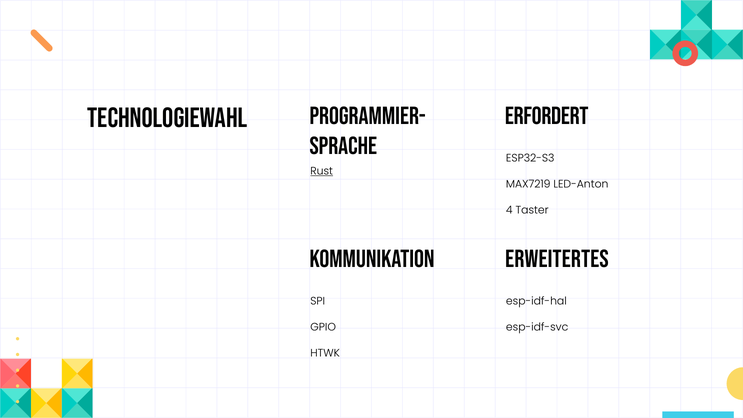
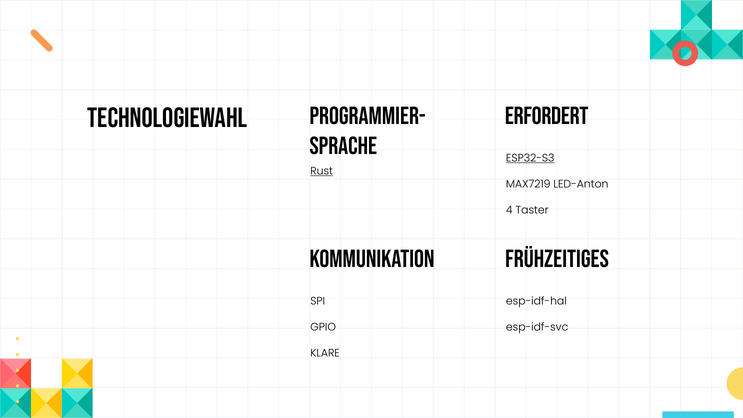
ESP32-S3 underline: none -> present (530, 158)
Erweitertes: Erweitertes -> Frühzeitiges (557, 259)
HTWK: HTWK -> KLARE (325, 353)
